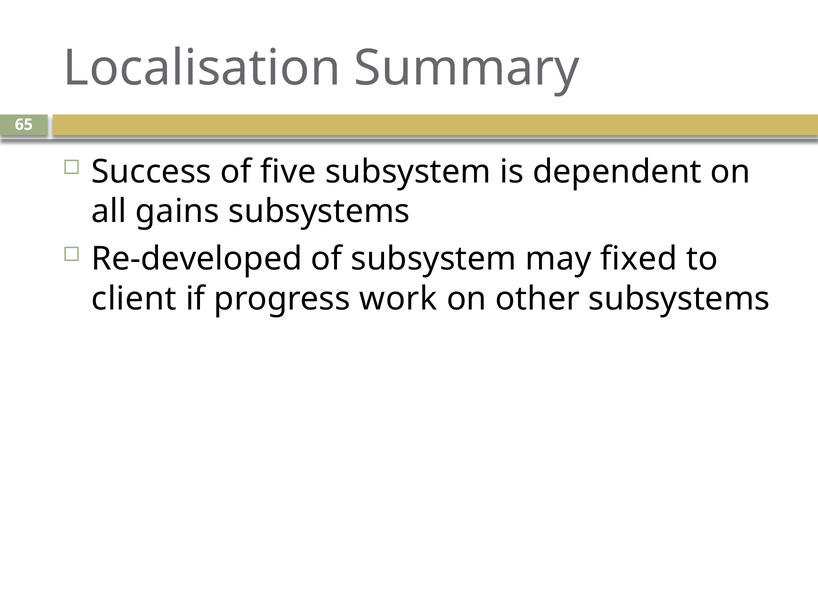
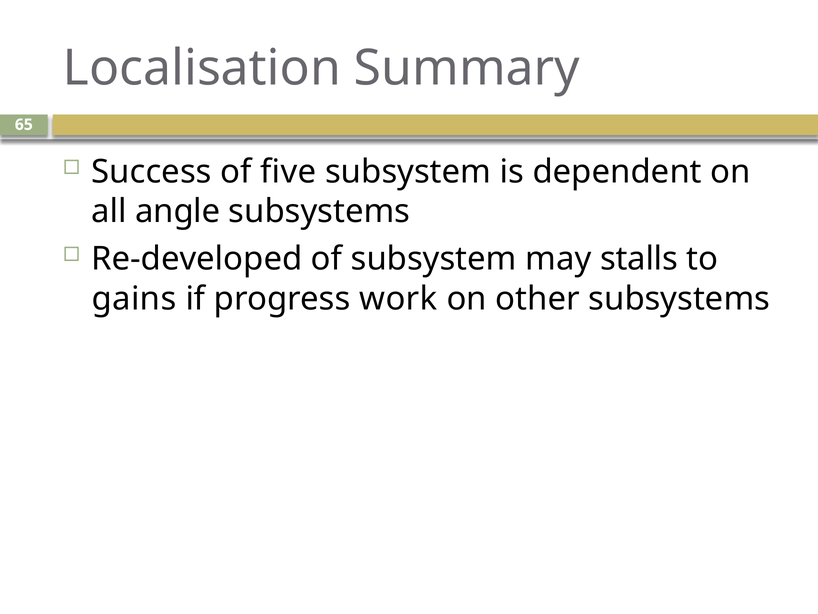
gains: gains -> angle (178, 211)
fixed: fixed -> stalls (639, 259)
client: client -> gains (134, 298)
